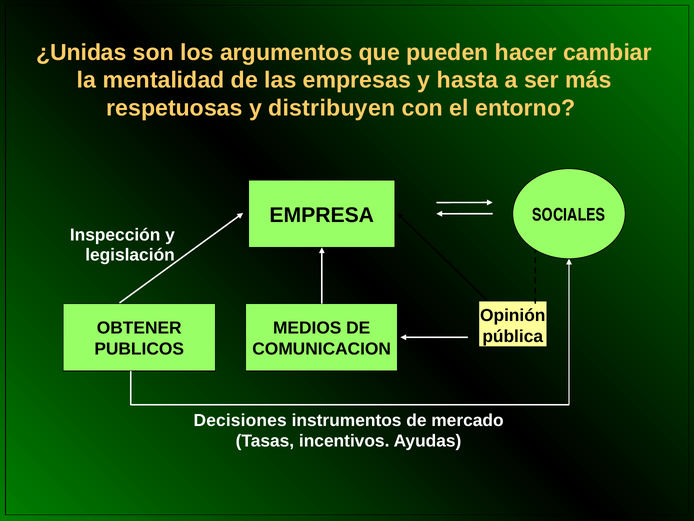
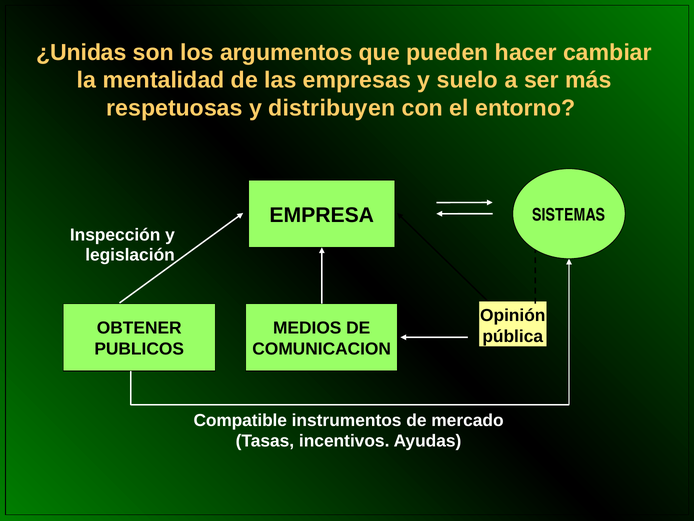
hasta: hasta -> suelo (467, 80)
SOCIALES: SOCIALES -> SISTEMAS (569, 215)
Decisiones: Decisiones -> Compatible (240, 420)
